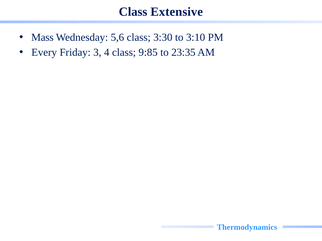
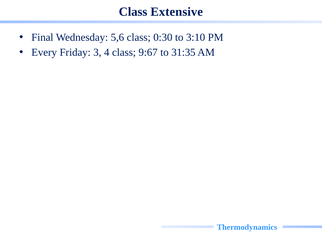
Mass: Mass -> Final (42, 37)
3:30: 3:30 -> 0:30 (163, 37)
9:85: 9:85 -> 9:67 (148, 52)
23:35: 23:35 -> 31:35 (183, 52)
